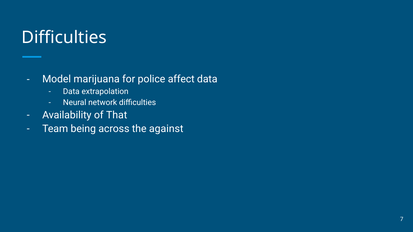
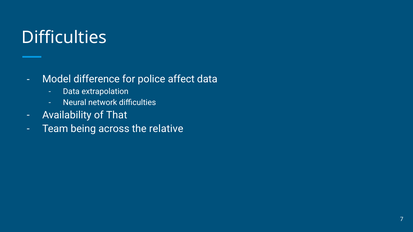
marijuana: marijuana -> difference (97, 79)
against: against -> relative (166, 129)
